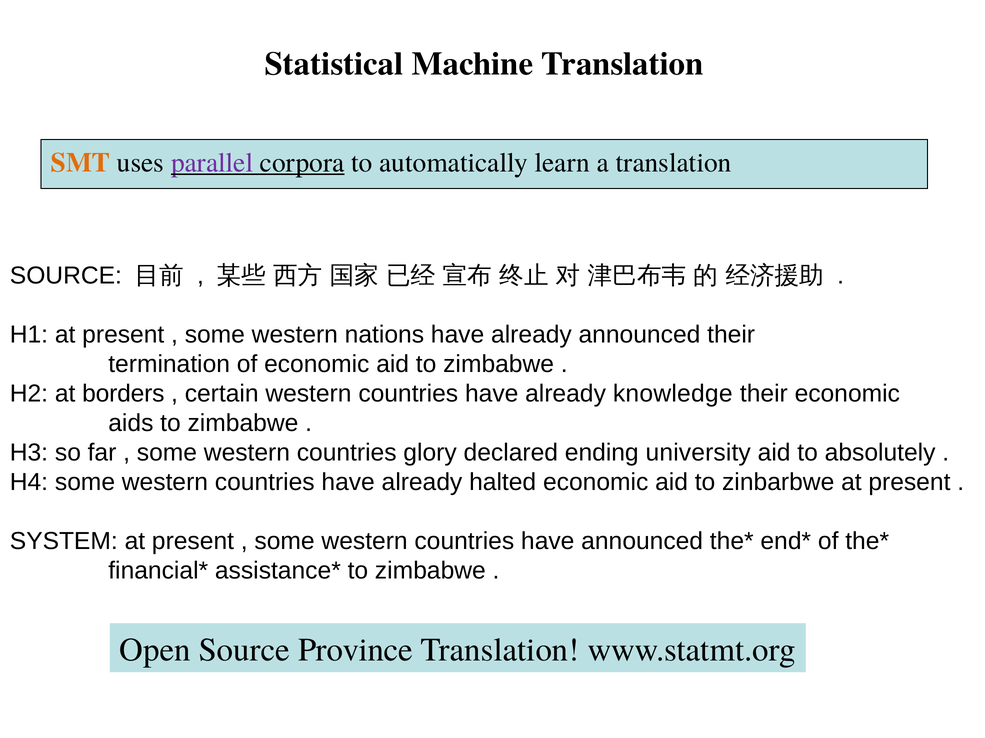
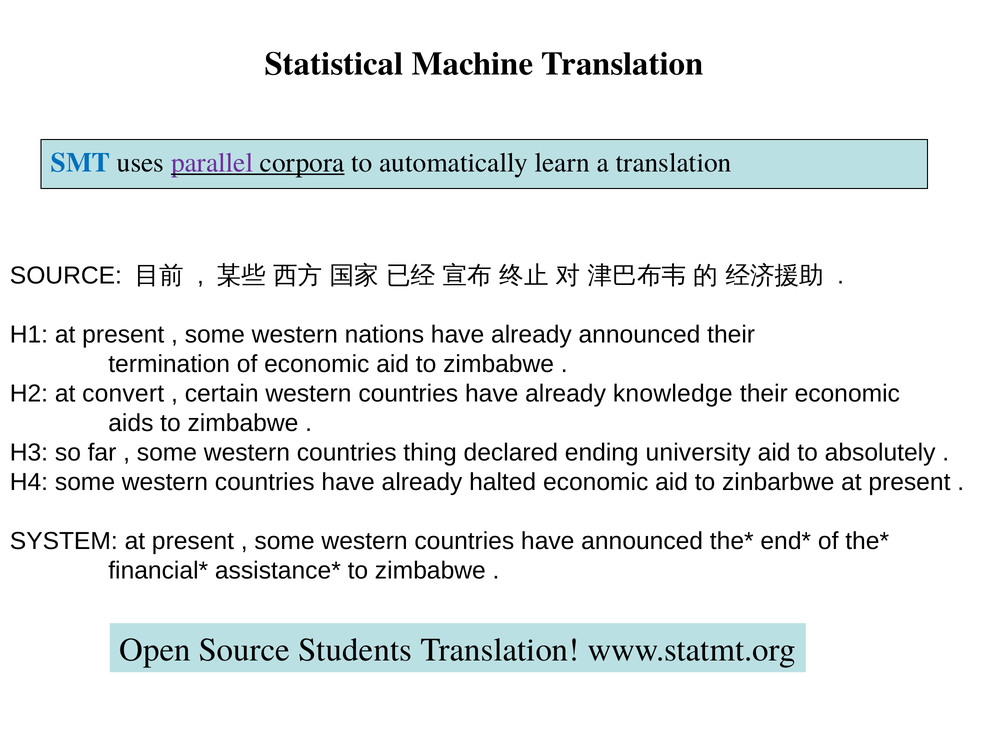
SMT colour: orange -> blue (81, 163)
borders: borders -> convert (123, 394)
glory: glory -> thing (430, 453)
Province: Province -> Students (355, 651)
